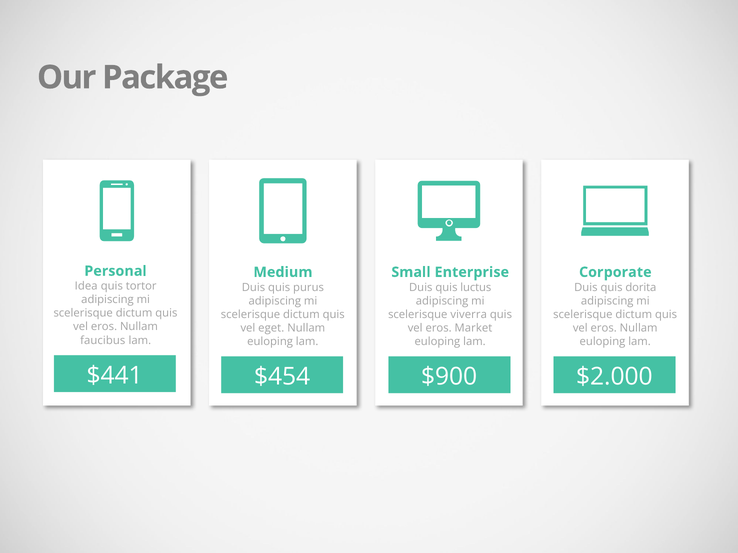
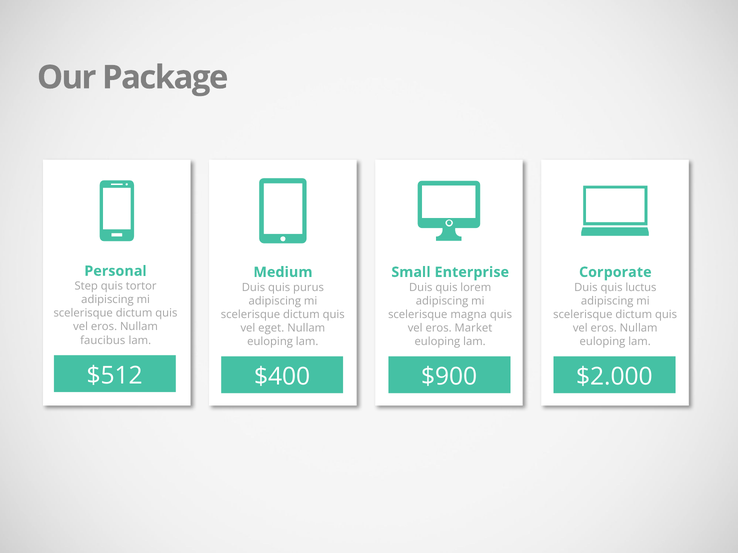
Idea: Idea -> Step (86, 286)
luctus: luctus -> lorem (476, 288)
dorita: dorita -> luctus (641, 288)
viverra: viverra -> magna (469, 315)
$441: $441 -> $512 (115, 376)
$454: $454 -> $400 (282, 377)
